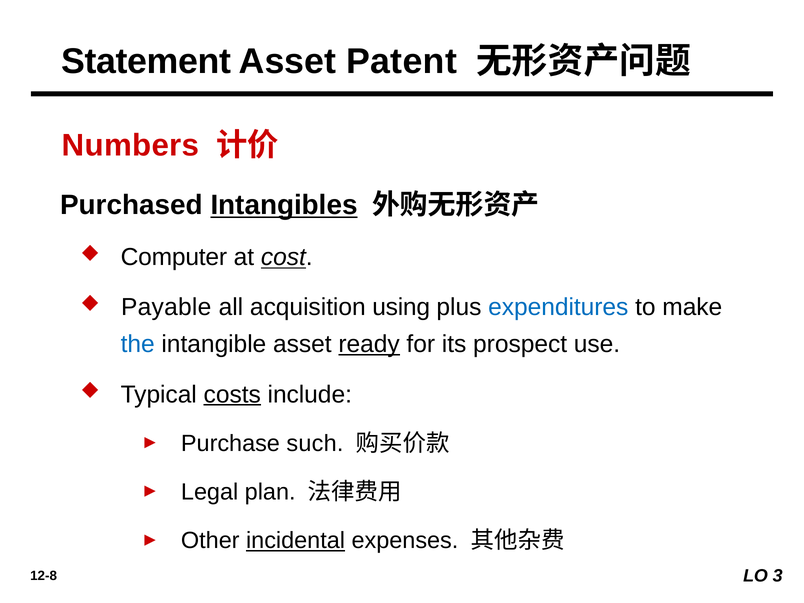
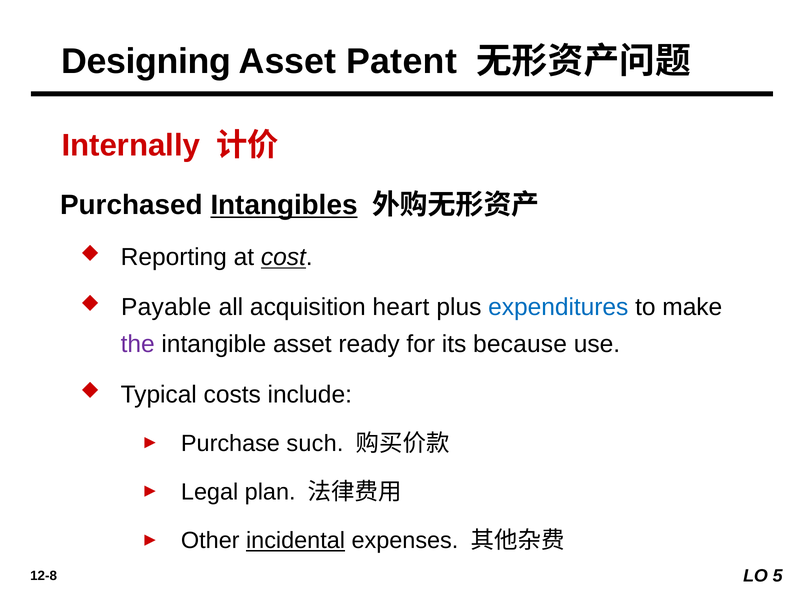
Statement: Statement -> Designing (146, 61)
Numbers: Numbers -> Internally (131, 145)
Computer: Computer -> Reporting (174, 257)
using: using -> heart (401, 307)
the colour: blue -> purple (138, 344)
ready underline: present -> none (369, 344)
prospect: prospect -> because (520, 344)
costs underline: present -> none (232, 394)
3: 3 -> 5 (778, 576)
